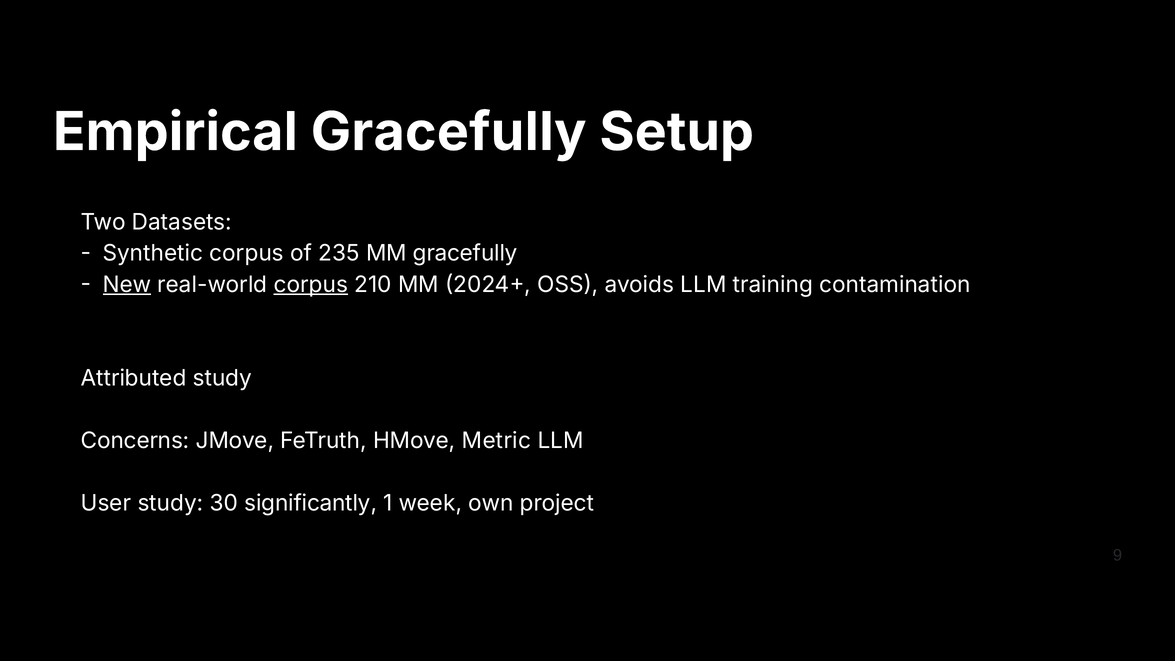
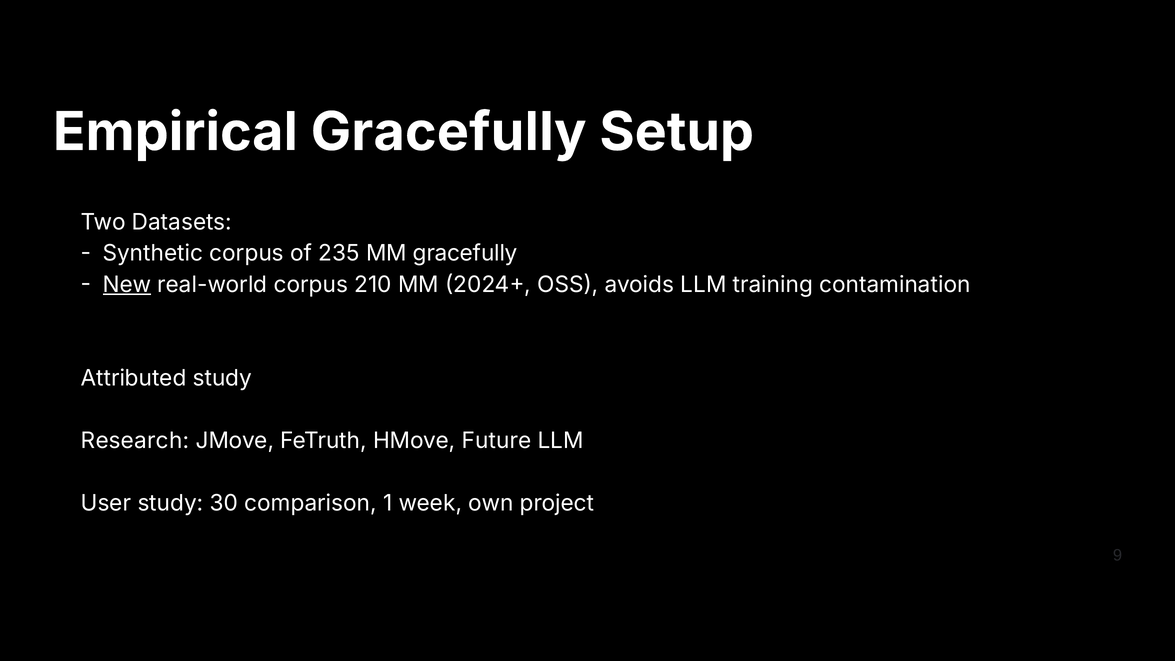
corpus underline: present -> none (311, 285)
Concerns: Concerns -> Research (135, 441)
Metric: Metric -> Future (497, 441)
significantly: significantly -> comparison (311, 503)
